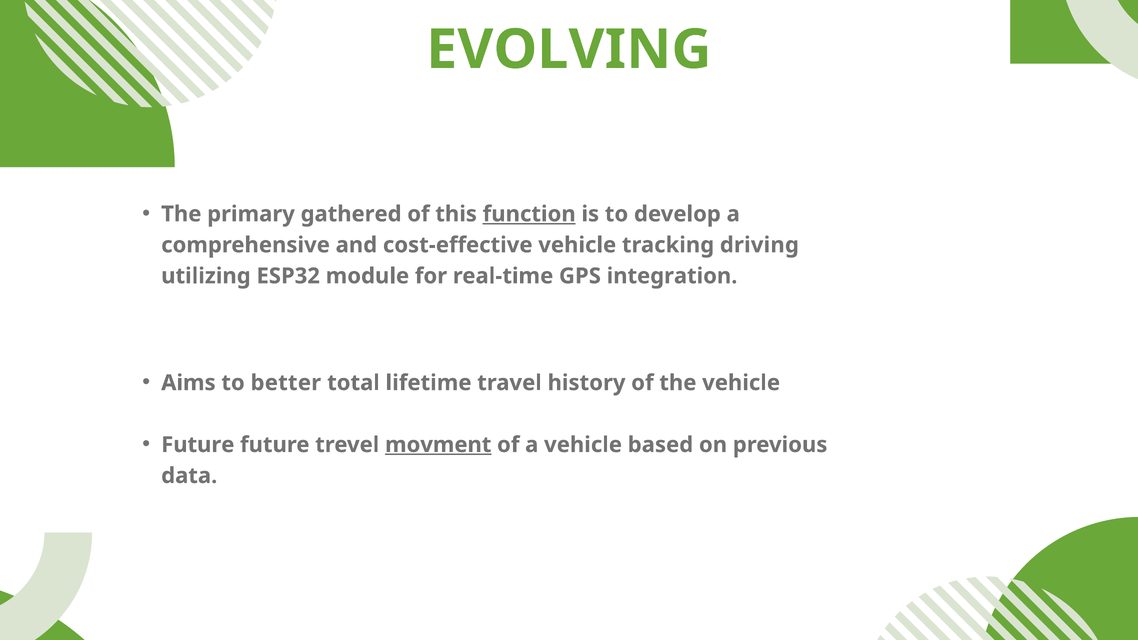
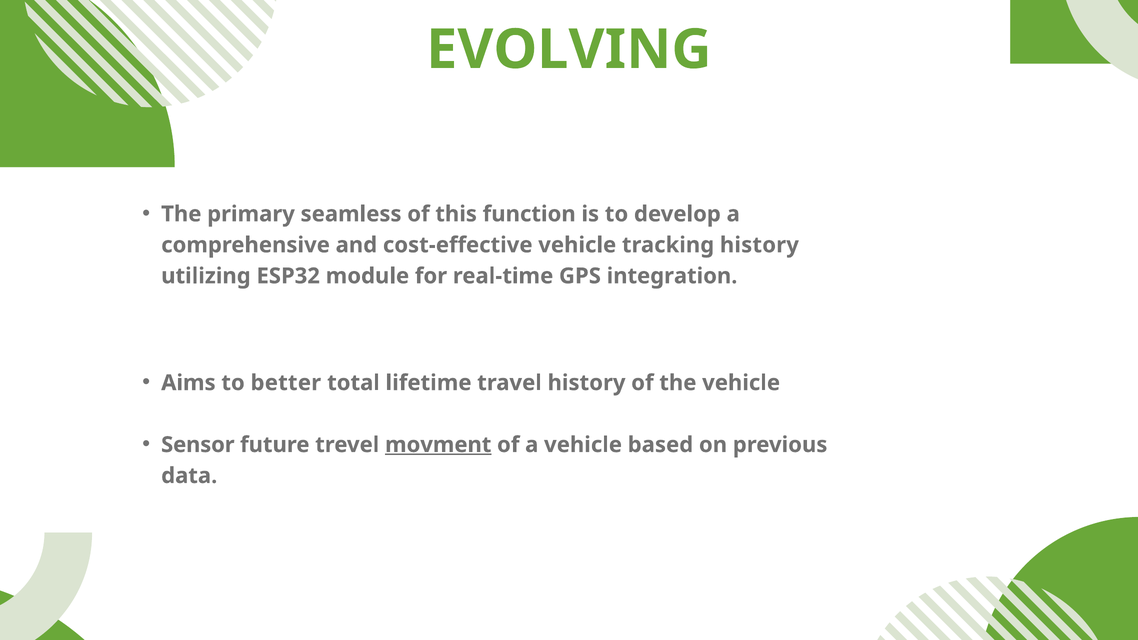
gathered: gathered -> seamless (351, 214)
function underline: present -> none (529, 214)
tracking driving: driving -> history (759, 245)
Future: Future -> Sensor (198, 445)
